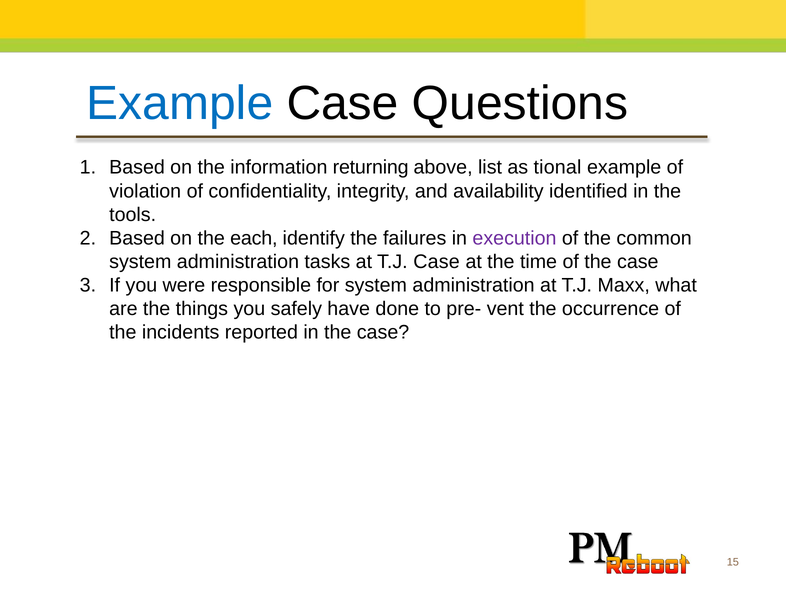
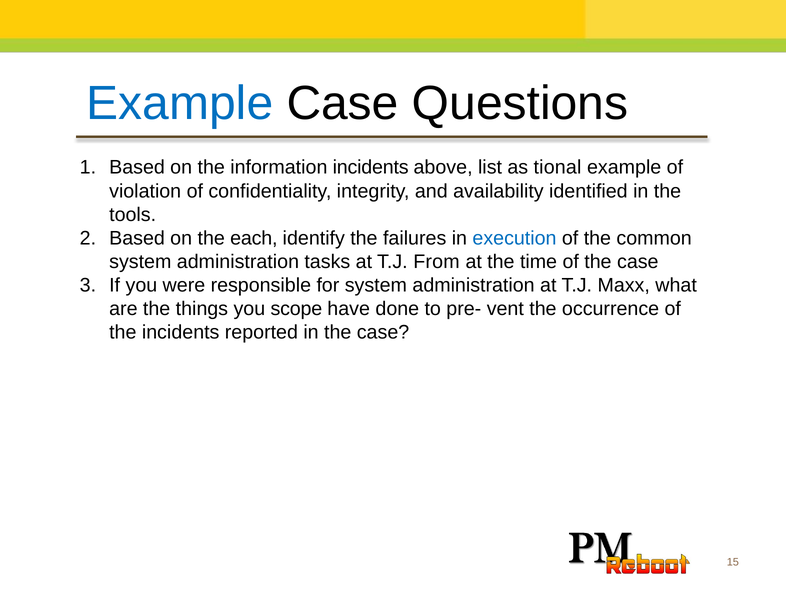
information returning: returning -> incidents (371, 168)
execution colour: purple -> blue (514, 238)
T.J Case: Case -> From (437, 262)
safely: safely -> scope (296, 309)
